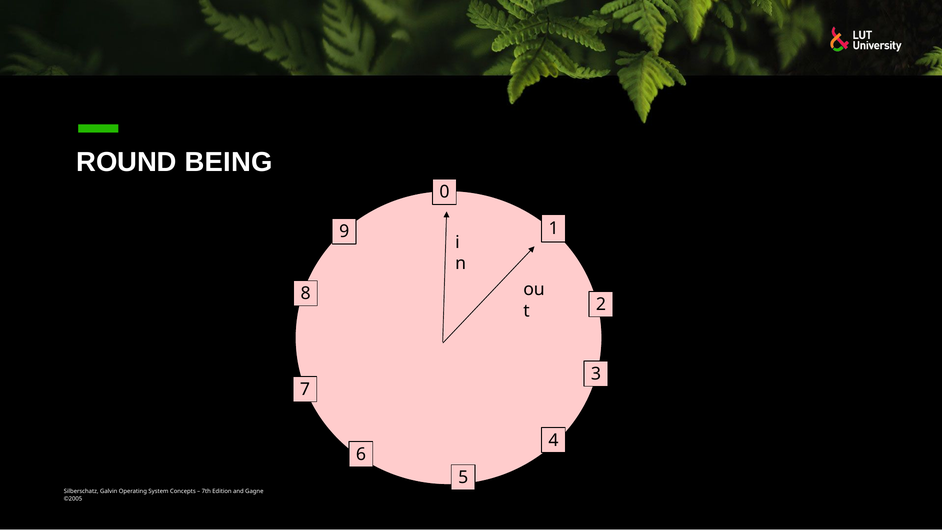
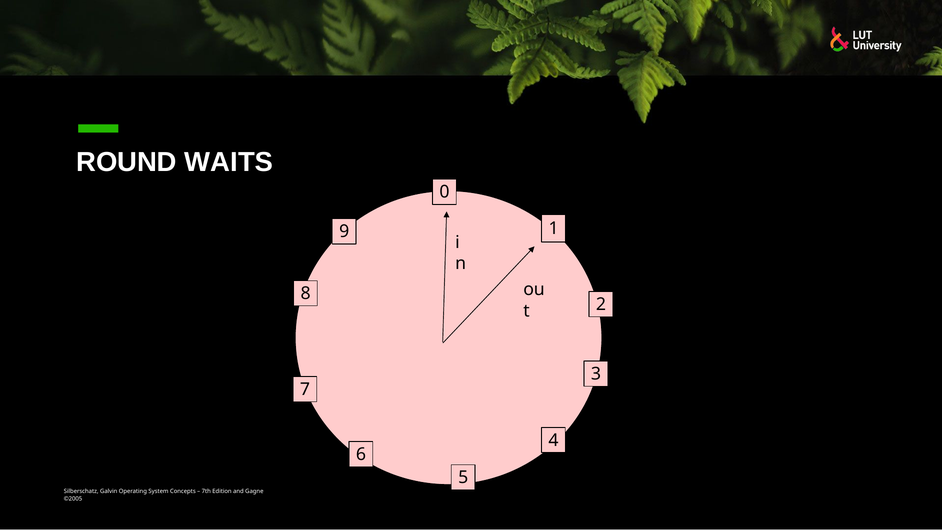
BEING: BEING -> WAITS (229, 162)
